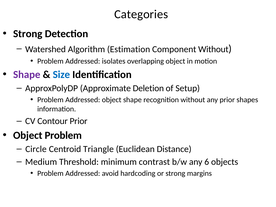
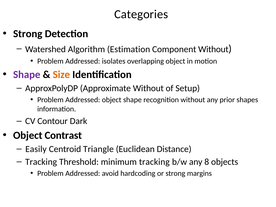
Size colour: blue -> orange (61, 75)
Approximate Deletion: Deletion -> Without (148, 88)
Contour Prior: Prior -> Dark (79, 121)
Object Problem: Problem -> Contrast (63, 135)
Circle: Circle -> Easily (36, 149)
Medium: Medium -> Tracking (41, 162)
minimum contrast: contrast -> tracking (154, 162)
6: 6 -> 8 (207, 162)
